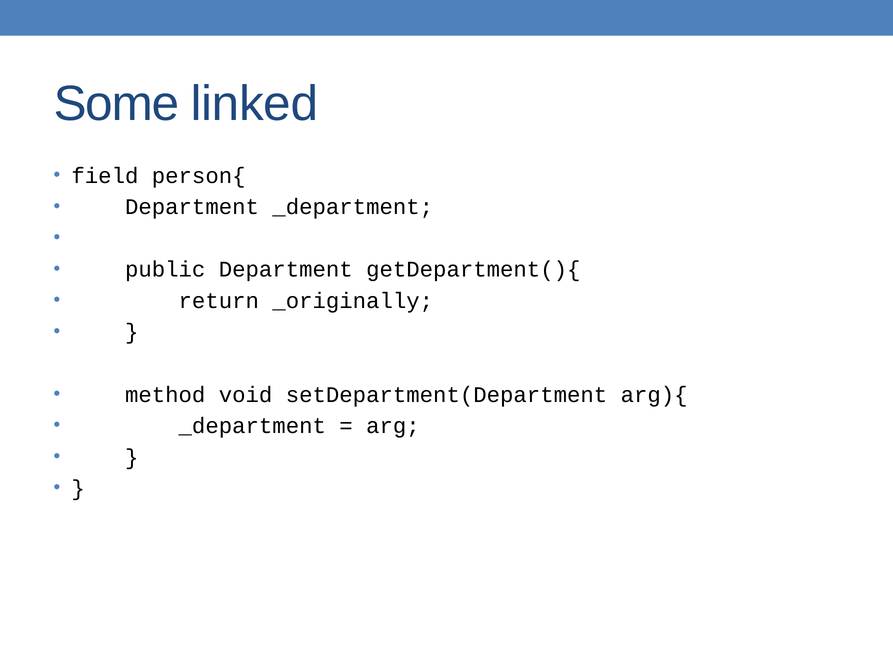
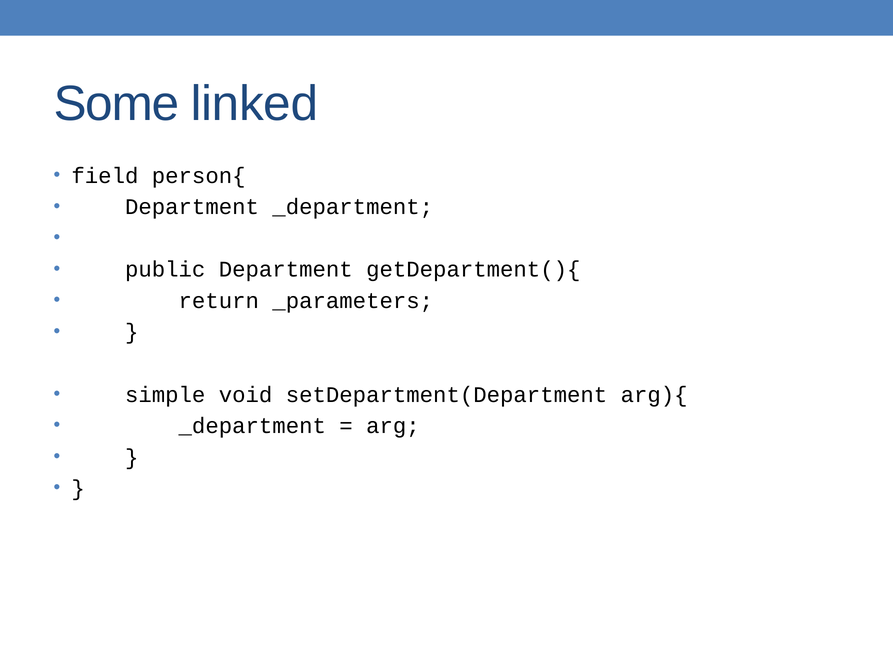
_originally: _originally -> _parameters (353, 301)
method: method -> simple (165, 394)
